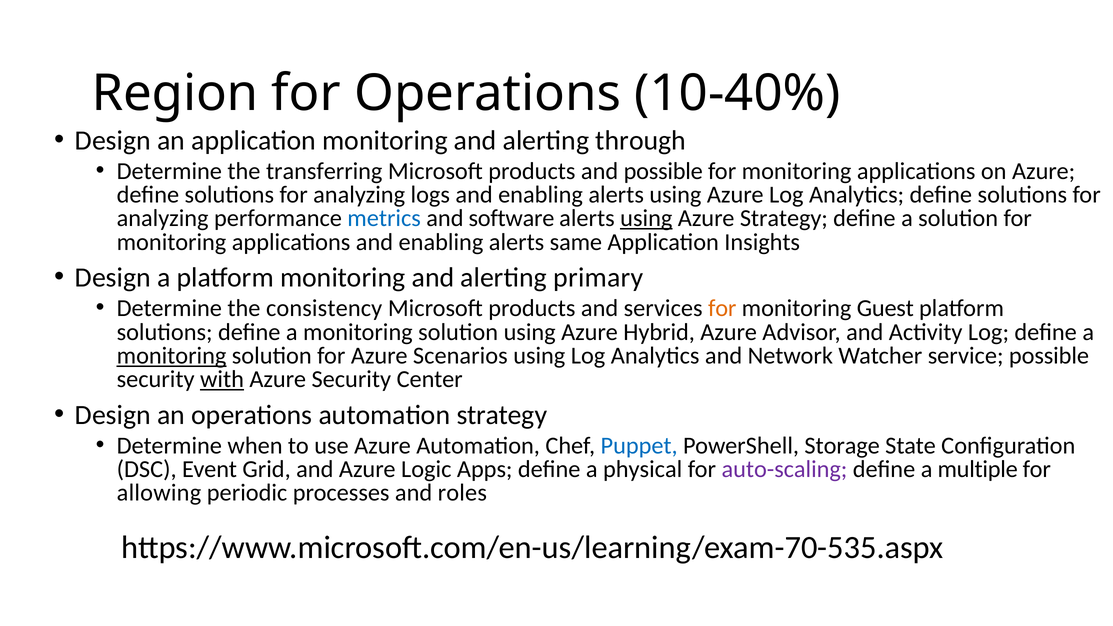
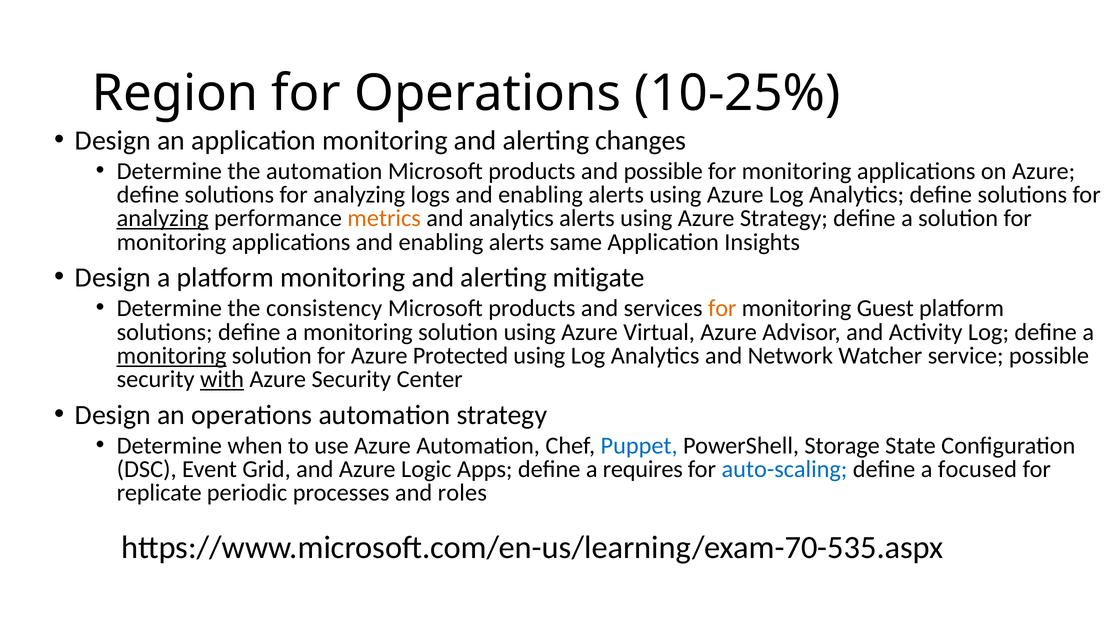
10-40%: 10-40% -> 10-25% (737, 93)
through: through -> changes (641, 140)
the transferring: transferring -> automation (324, 171)
analyzing underline: none -> present (163, 218)
metrics colour: blue -> orange (384, 218)
and software: software -> analytics (511, 218)
using underline: present -> none (646, 218)
primary: primary -> mitigate (599, 278)
Hybrid: Hybrid -> Virtual (659, 332)
Scenarios: Scenarios -> Protected (461, 356)
physical: physical -> requires (643, 469)
auto-scaling colour: purple -> blue (784, 469)
multiple: multiple -> focused (977, 469)
allowing: allowing -> replicate (159, 493)
